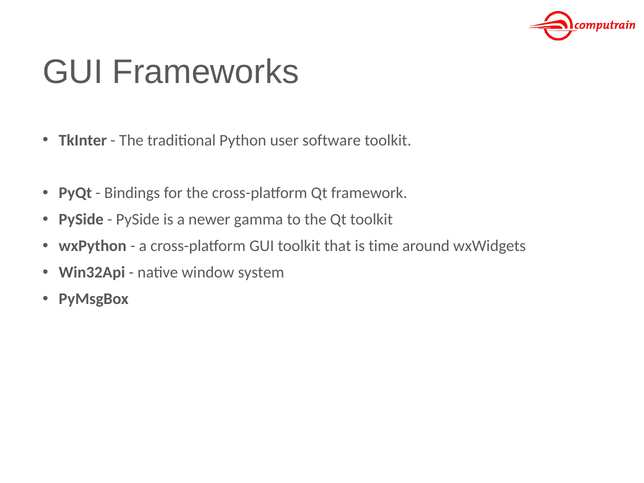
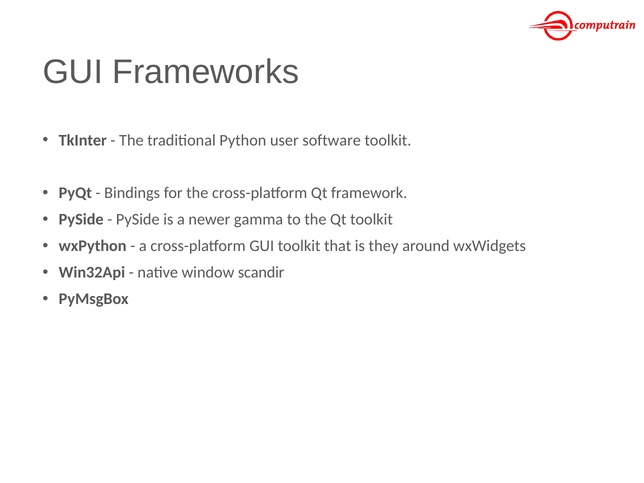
time: time -> they (384, 246)
system: system -> scandir (261, 273)
